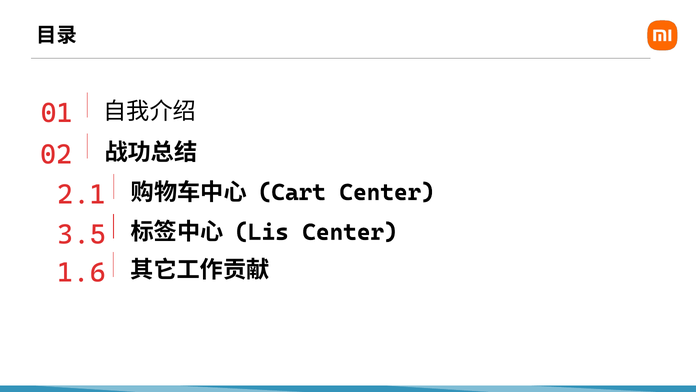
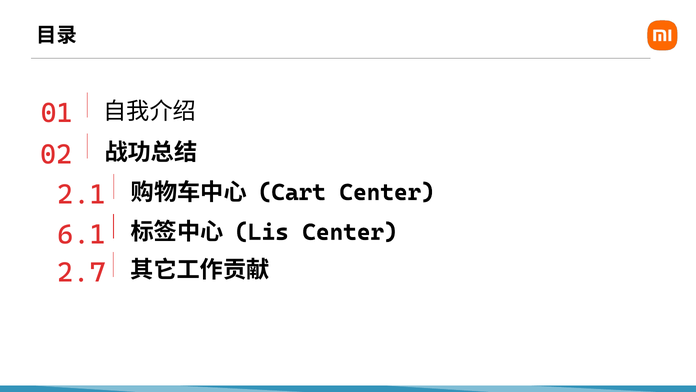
3.5: 3.5 -> 6.1 (82, 234)
1.6: 1.6 -> 2.7 (81, 272)
